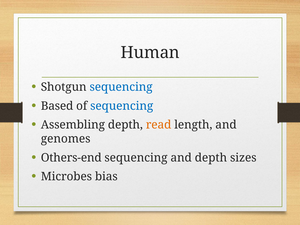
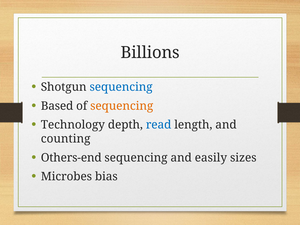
Human: Human -> Billions (150, 53)
sequencing colour: blue -> orange (122, 106)
Assembling: Assembling -> Technology (73, 125)
read colour: orange -> blue (159, 125)
genomes: genomes -> counting (66, 139)
and depth: depth -> easily (211, 158)
